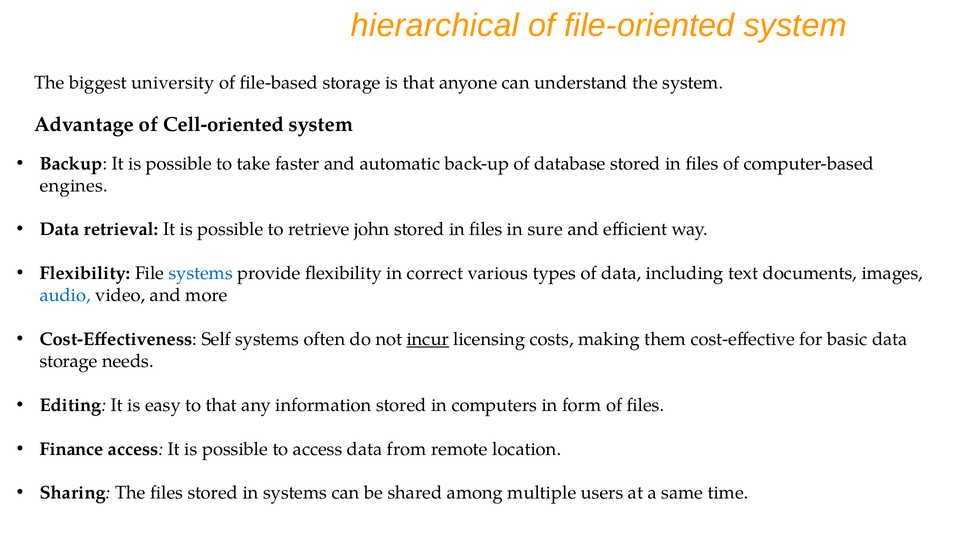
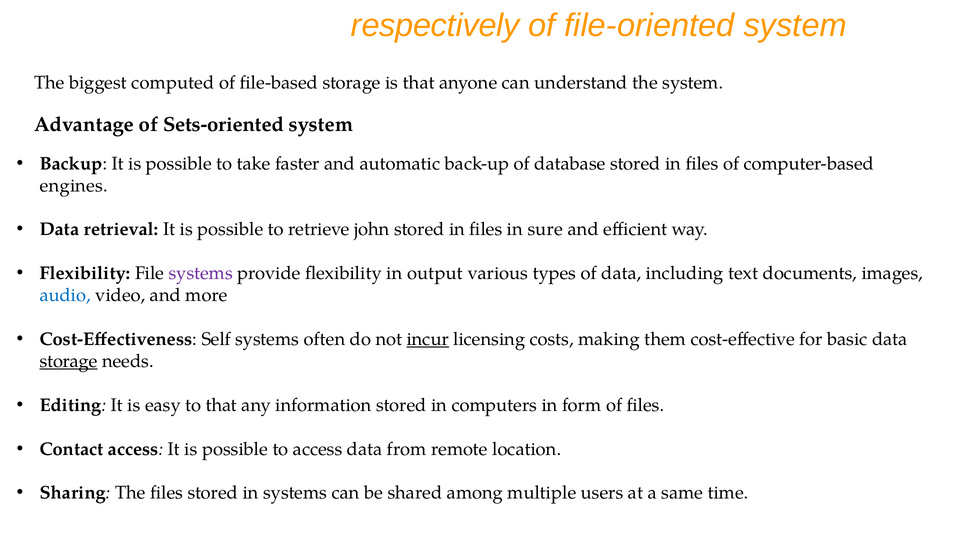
hierarchical: hierarchical -> respectively (435, 25)
university: university -> computed (173, 83)
Cell-oriented: Cell-oriented -> Sets-oriented (224, 125)
systems colour: blue -> purple (201, 273)
correct: correct -> output (435, 273)
storage underline: none -> present (69, 361)
Finance: Finance -> Contact (72, 449)
